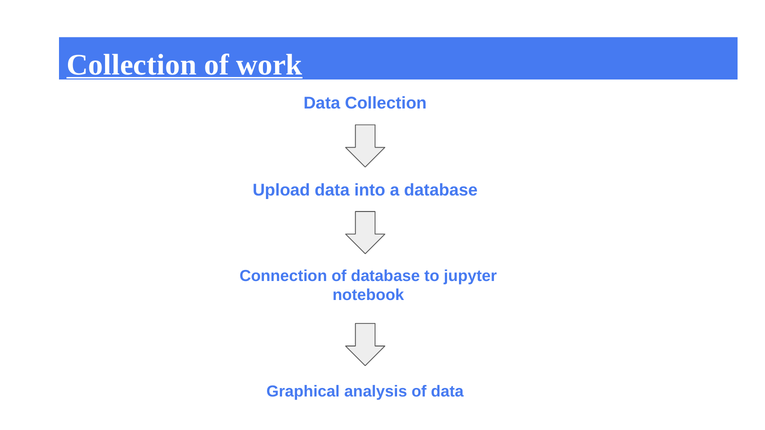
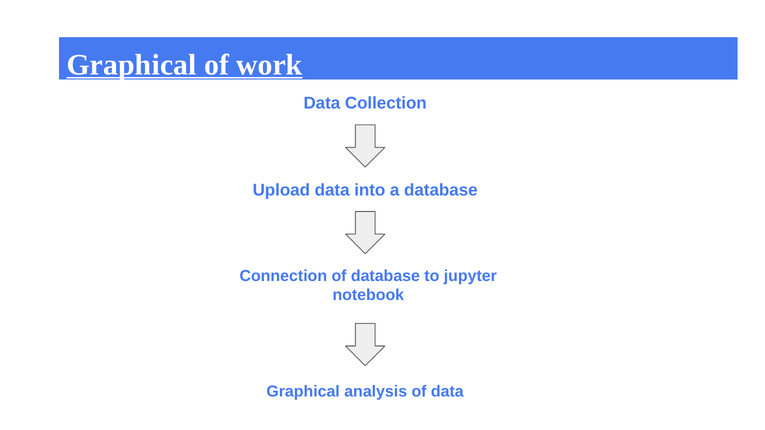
Collection: Collection -> Graphical (132, 65)
